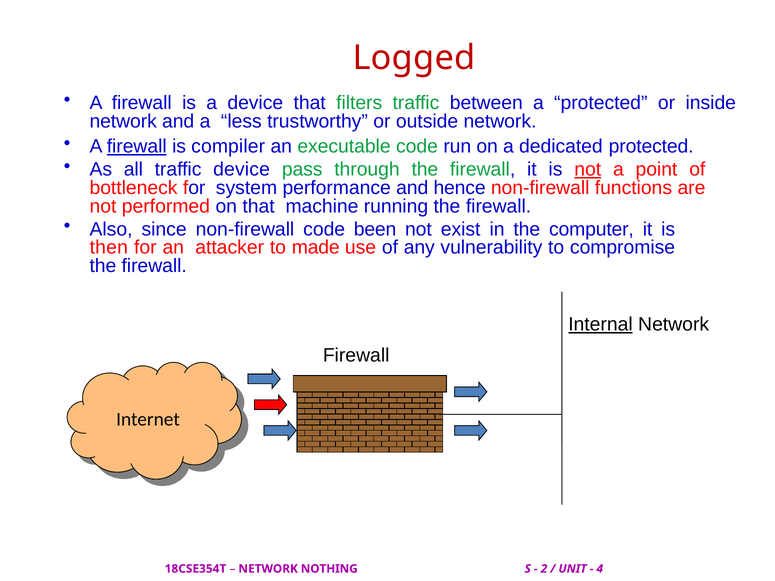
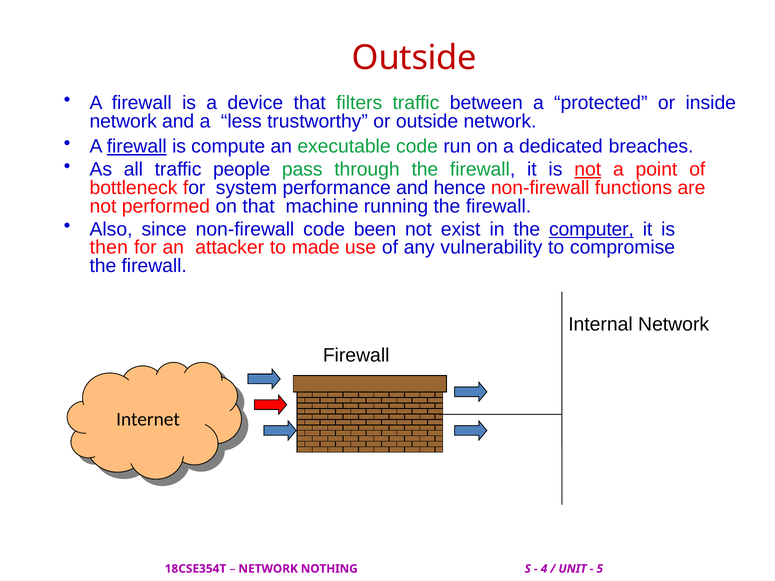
Logged: Logged -> Outside (414, 58)
compiler: compiler -> compute (228, 147)
dedicated protected: protected -> breaches (651, 147)
traffic device: device -> people (242, 170)
computer underline: none -> present (591, 229)
Internal underline: present -> none (600, 325)
2: 2 -> 4 (544, 569)
4: 4 -> 5 (600, 569)
